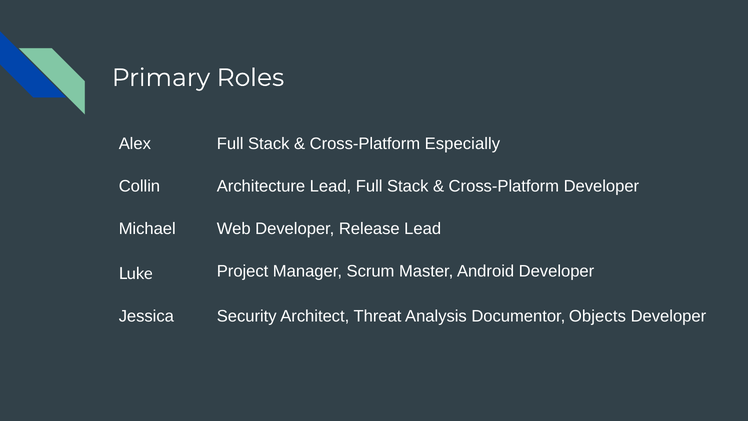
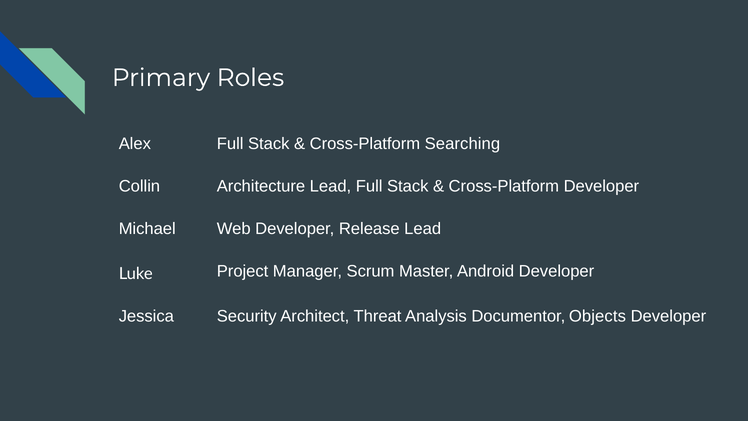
Especially: Especially -> Searching (462, 144)
